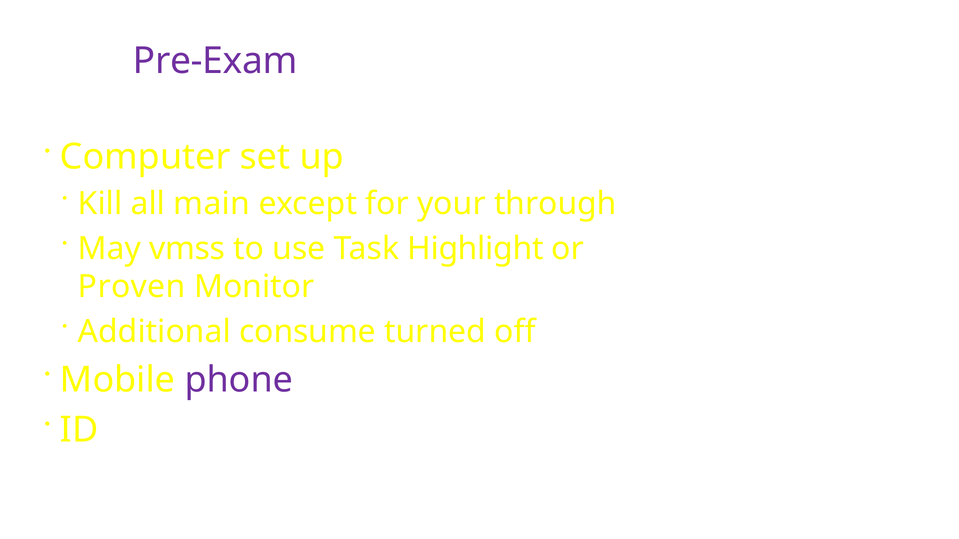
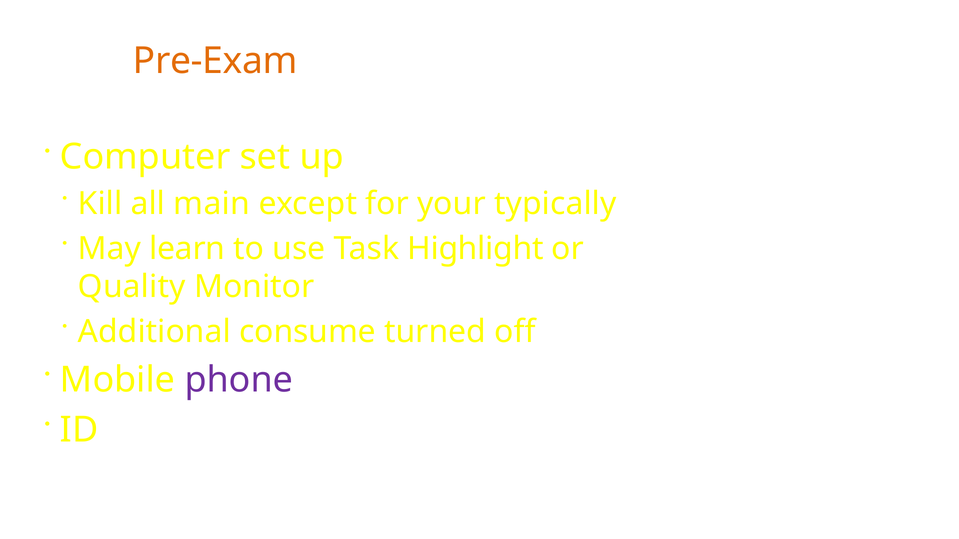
Pre-Exam colour: purple -> orange (215, 61)
through: through -> typically (555, 204)
vmss: vmss -> learn (187, 249)
Proven: Proven -> Quality (132, 287)
